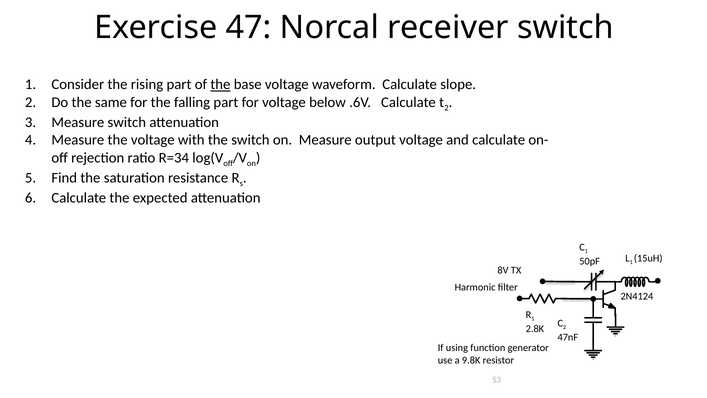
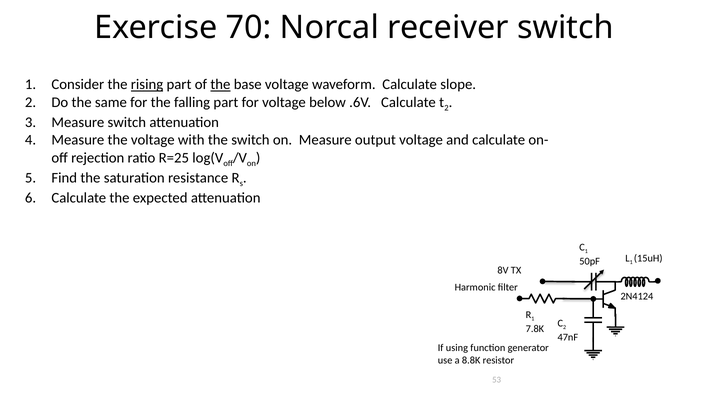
47: 47 -> 70 (249, 28)
rising underline: none -> present (147, 84)
R=34: R=34 -> R=25 (174, 158)
2.8K: 2.8K -> 7.8K (535, 329)
9.8K: 9.8K -> 8.8K (471, 360)
